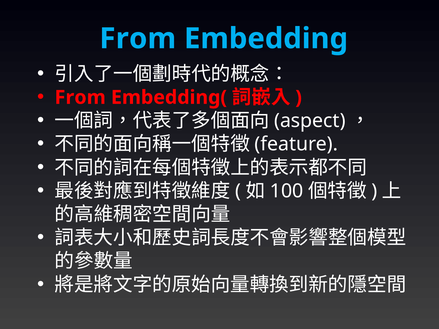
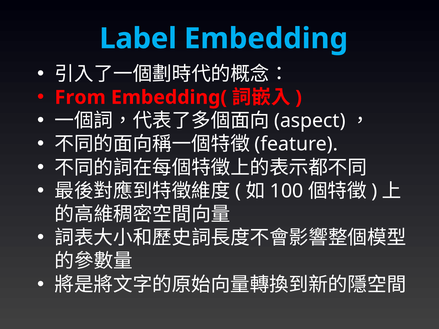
From: From -> Label (138, 39)
